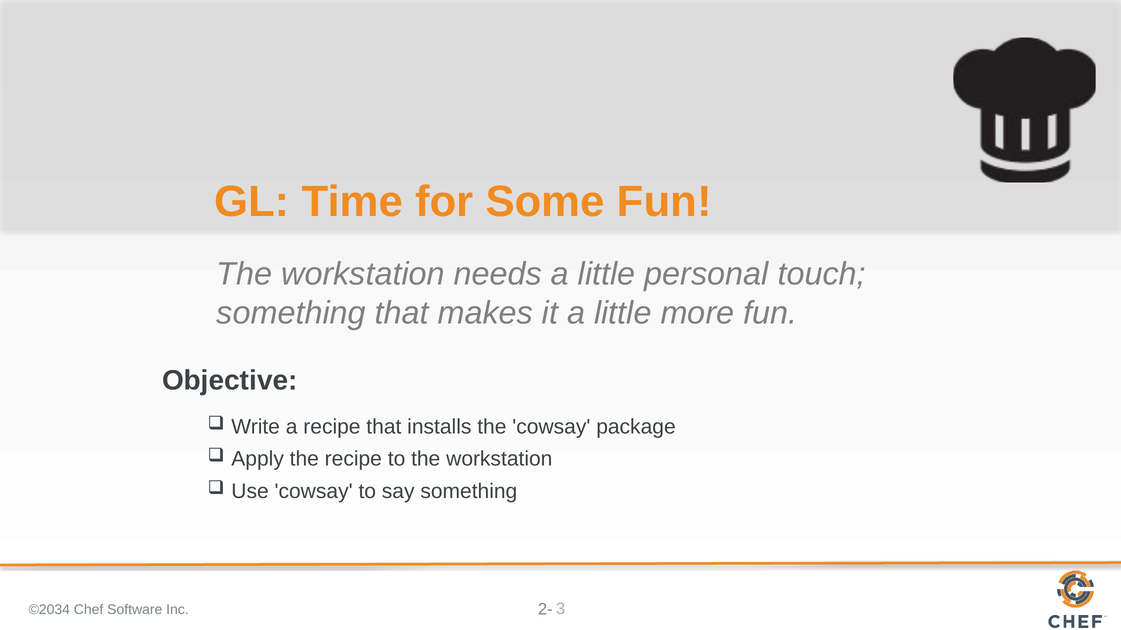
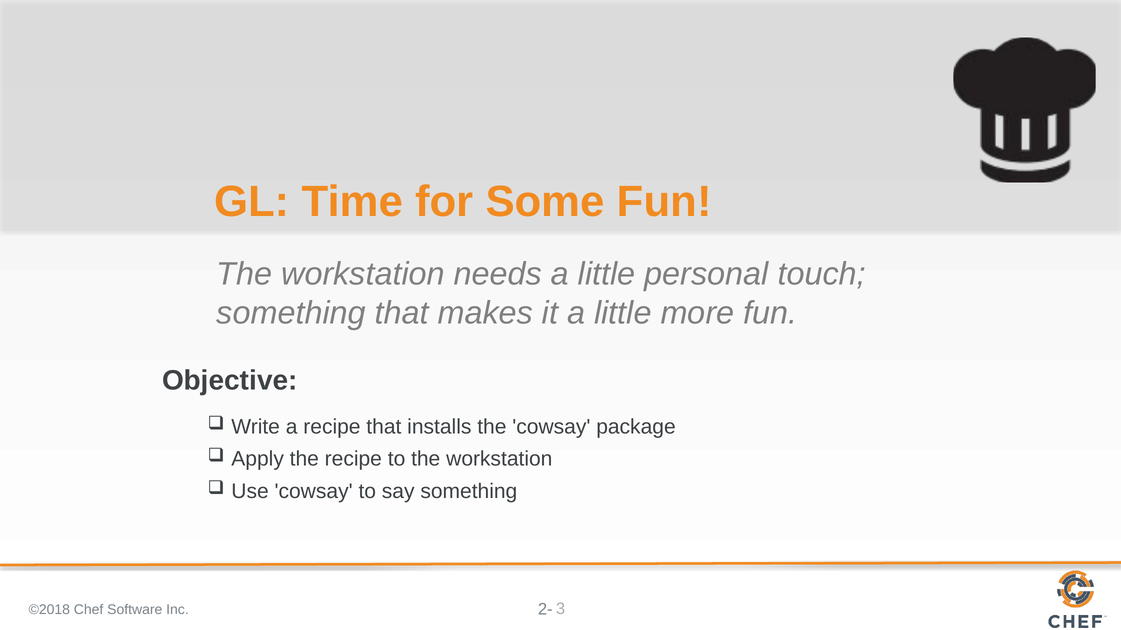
©2034: ©2034 -> ©2018 (49, 610)
